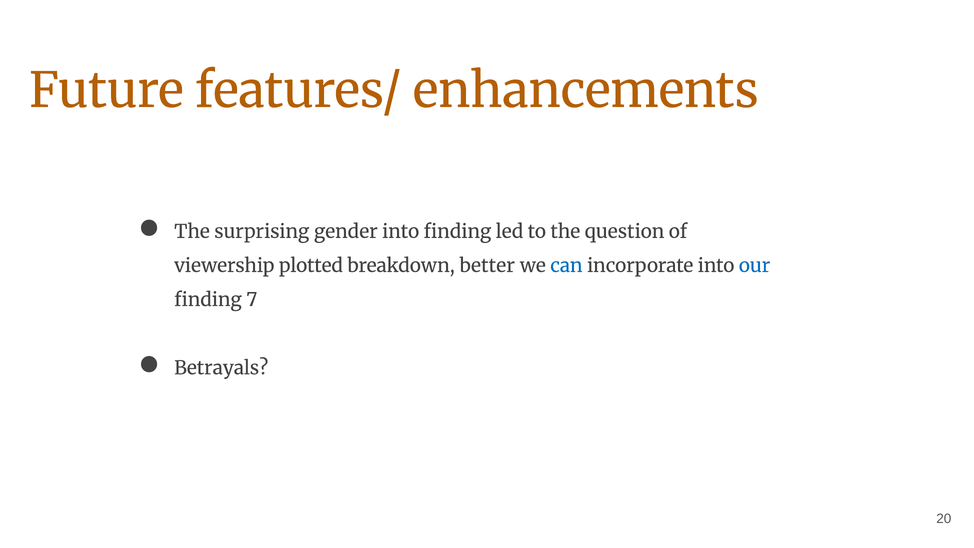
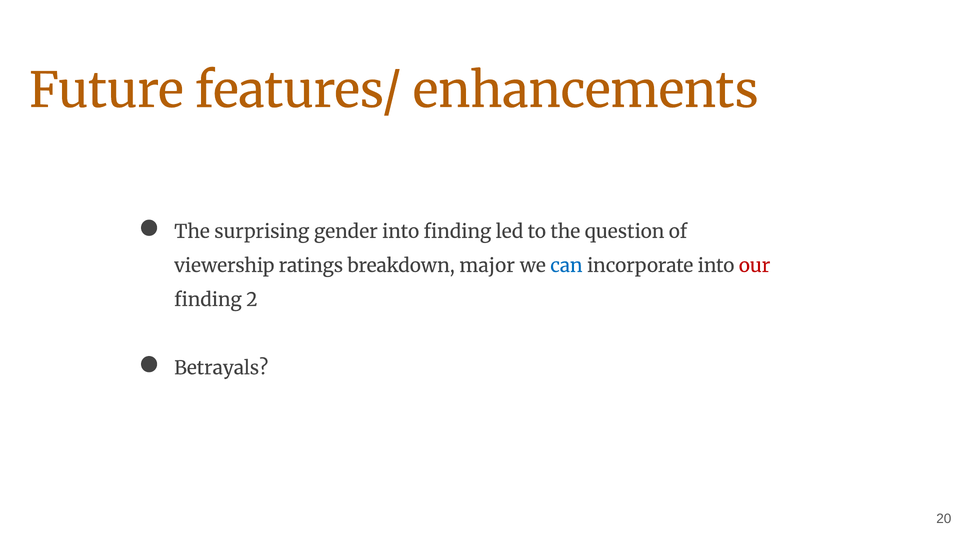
plotted: plotted -> ratings (311, 266)
better: better -> major (487, 266)
our colour: blue -> red (755, 266)
7: 7 -> 2 (252, 300)
